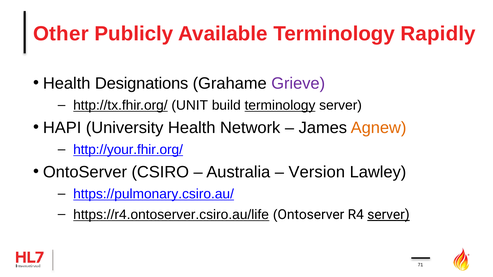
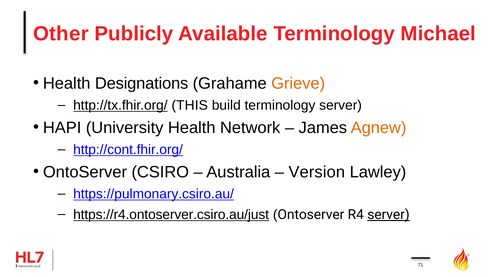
Rapidly: Rapidly -> Michael (438, 34)
Grieve colour: purple -> orange (298, 83)
UNIT: UNIT -> THIS (190, 105)
terminology underline: present -> none (280, 105)
http://your.fhir.org/: http://your.fhir.org/ -> http://cont.fhir.org/ (128, 150)
https://r4.ontoserver.csiro.au/life: https://r4.ontoserver.csiro.au/life -> https://r4.ontoserver.csiro.au/just (171, 215)
